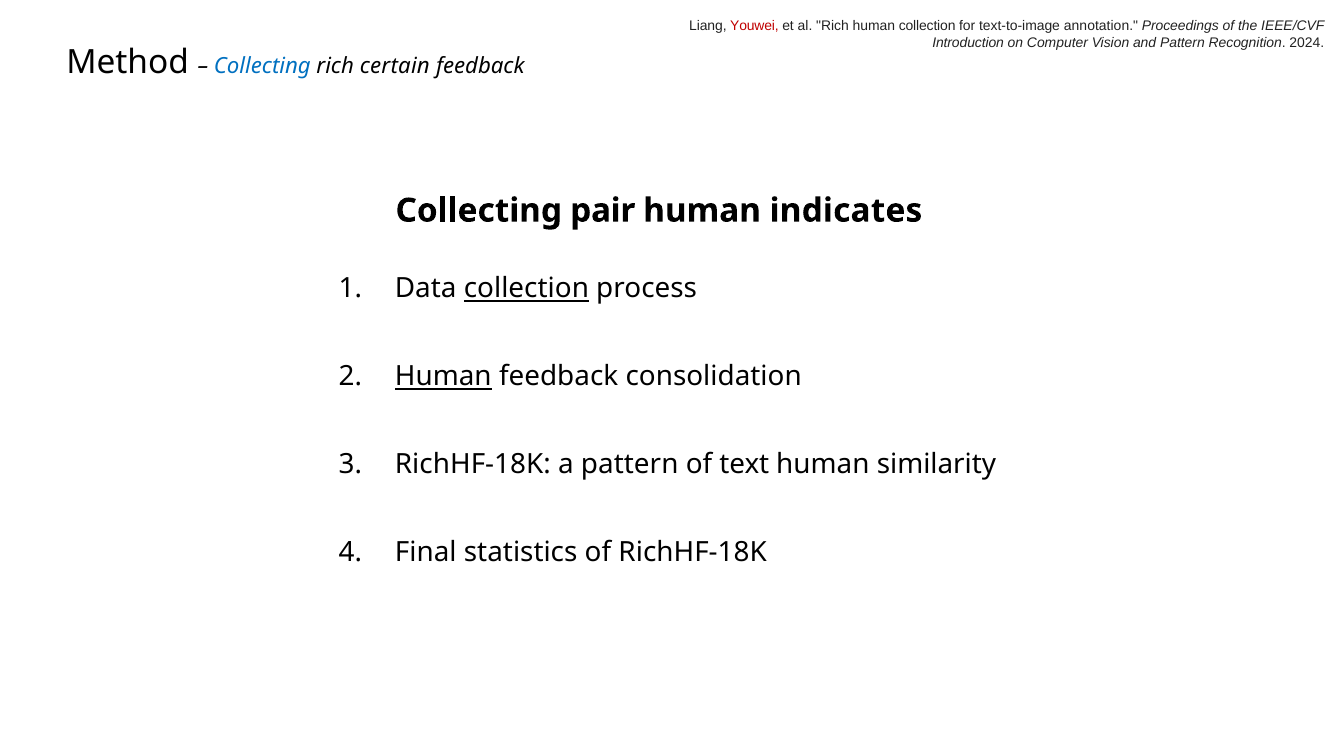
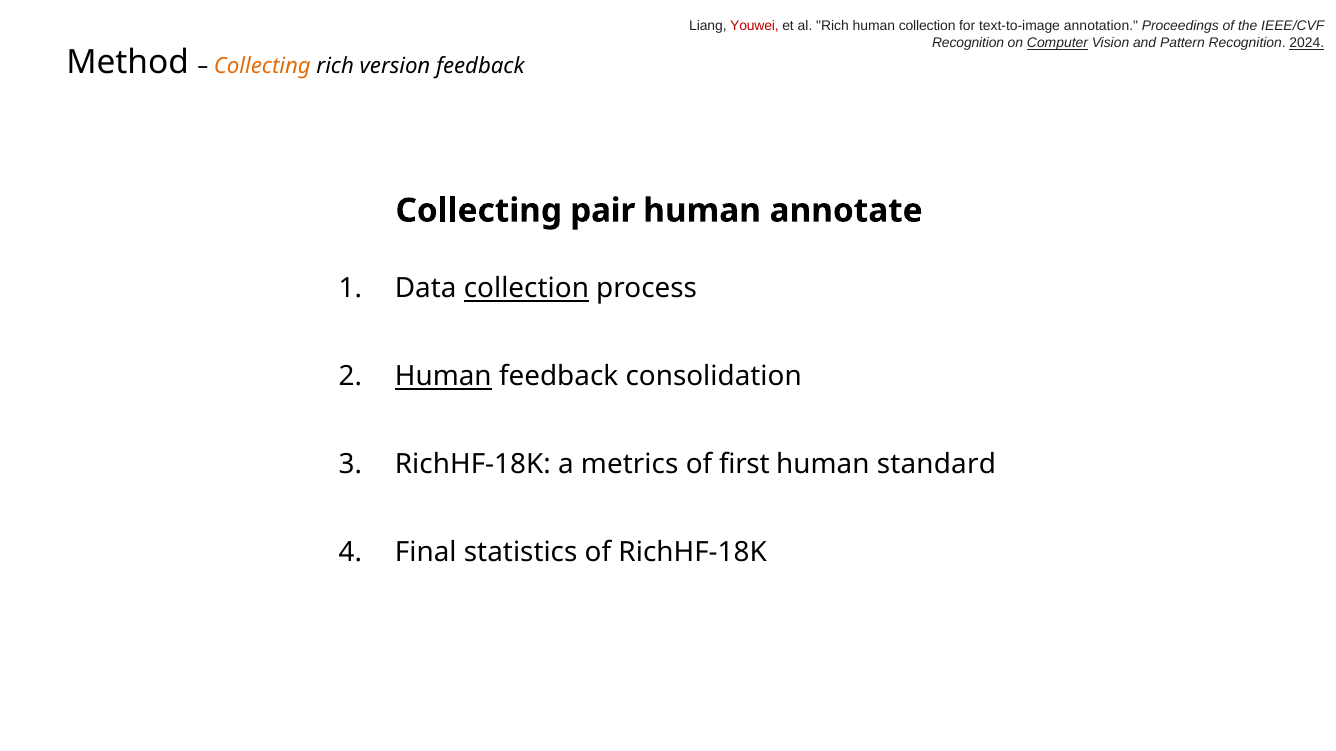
Introduction: Introduction -> Recognition (968, 43)
Computer underline: none -> present (1057, 43)
2024 underline: none -> present (1307, 43)
Collecting colour: blue -> orange (262, 66)
certain: certain -> version (395, 66)
indicates: indicates -> annotate (846, 211)
a pattern: pattern -> metrics (630, 465)
text: text -> first (744, 465)
similarity: similarity -> standard (936, 465)
